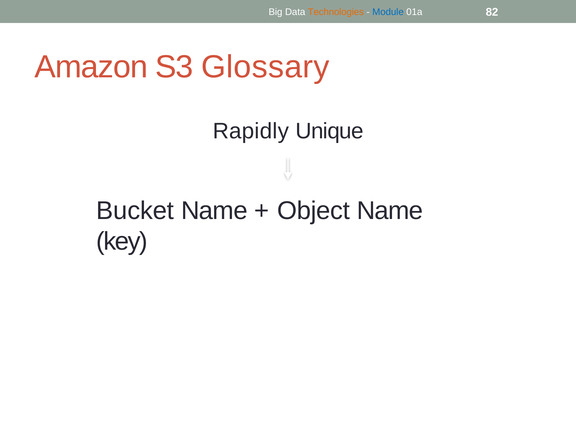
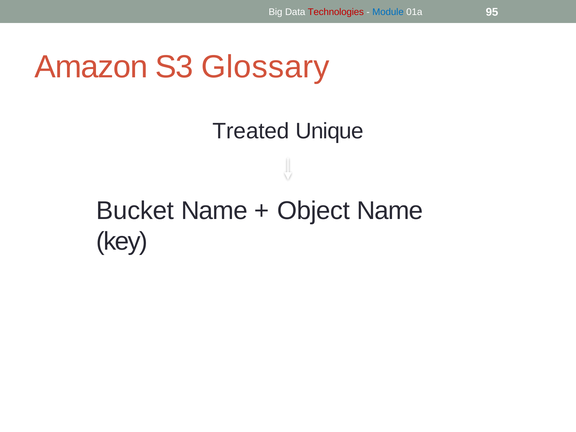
Technologies colour: orange -> red (336, 12)
82: 82 -> 95 (492, 12)
Rapidly: Rapidly -> Treated (251, 131)
